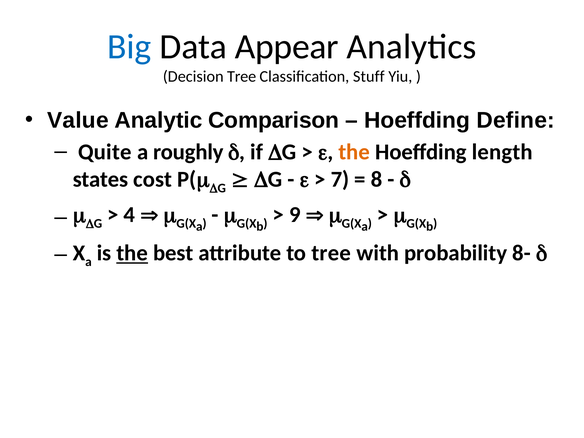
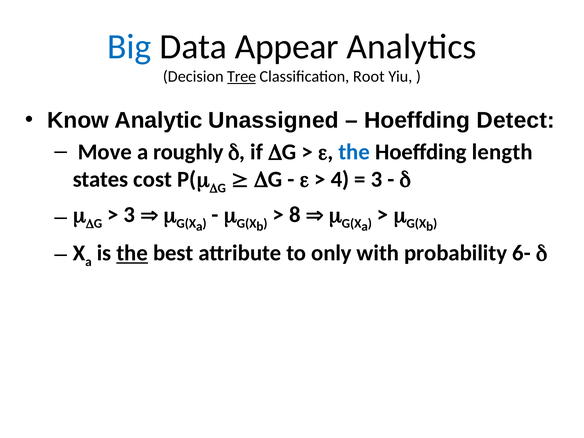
Tree underline: none -> present (242, 77)
Stuff: Stuff -> Root (369, 77)
Value: Value -> Know (78, 120)
Comparison: Comparison -> Unassigned (273, 120)
Define: Define -> Detect (516, 120)
Quite: Quite -> Move (105, 152)
the colour: orange -> blue (354, 152)
7: 7 -> 4 (340, 179)
8: 8 -> 3 (377, 179)
4: 4 -> 3 (129, 215)
9: 9 -> 8 (295, 215)
to tree: tree -> only (331, 253)
8-: 8- -> 6- (521, 253)
